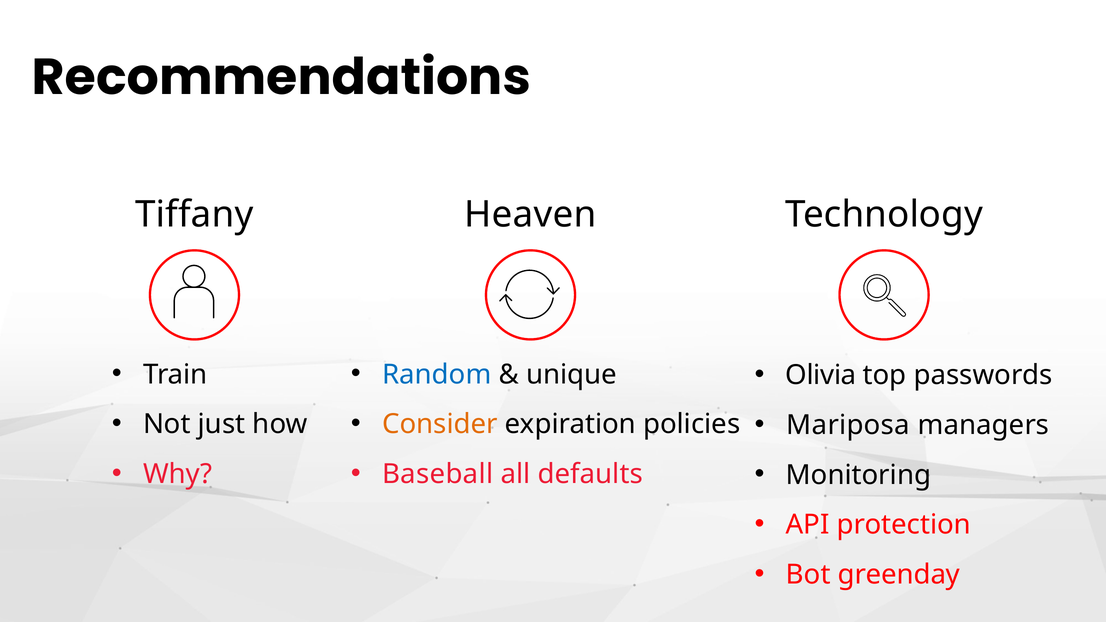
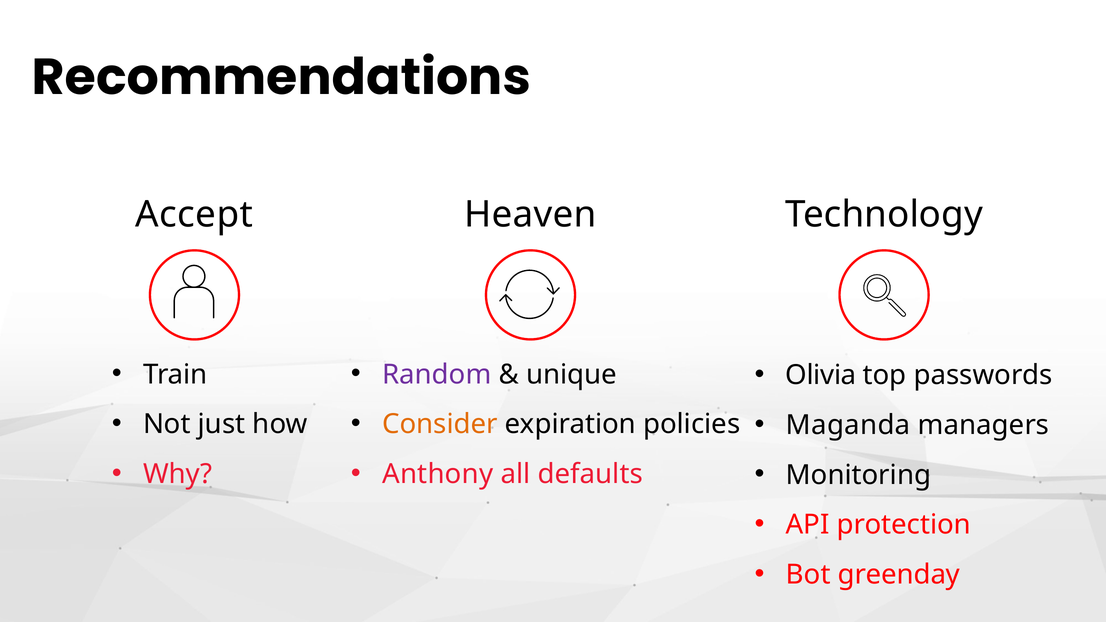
Tiffany: Tiffany -> Accept (194, 214)
Random colour: blue -> purple (437, 374)
Mariposa: Mariposa -> Maganda (848, 425)
Baseball: Baseball -> Anthony (438, 474)
